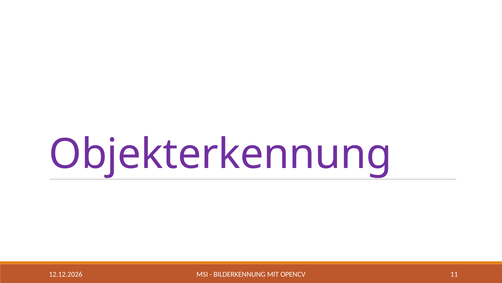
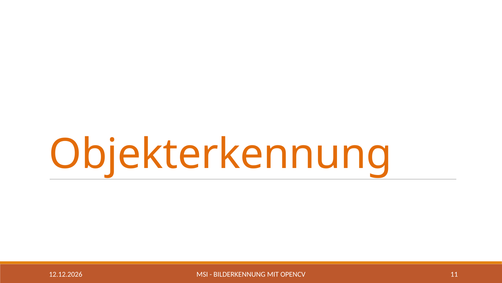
Objekterkennung colour: purple -> orange (220, 154)
